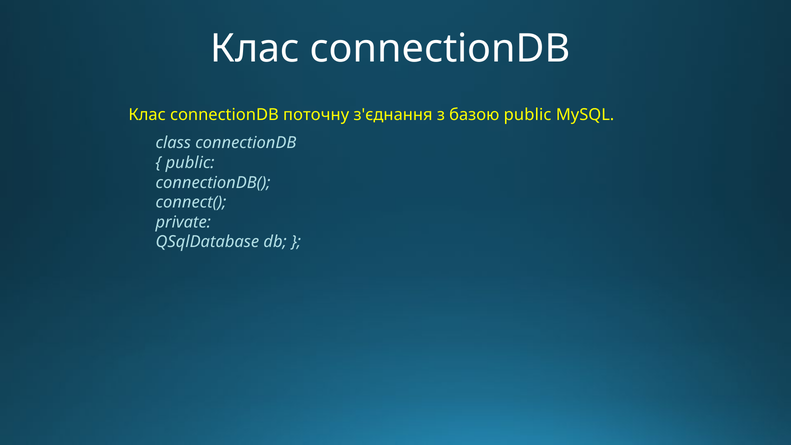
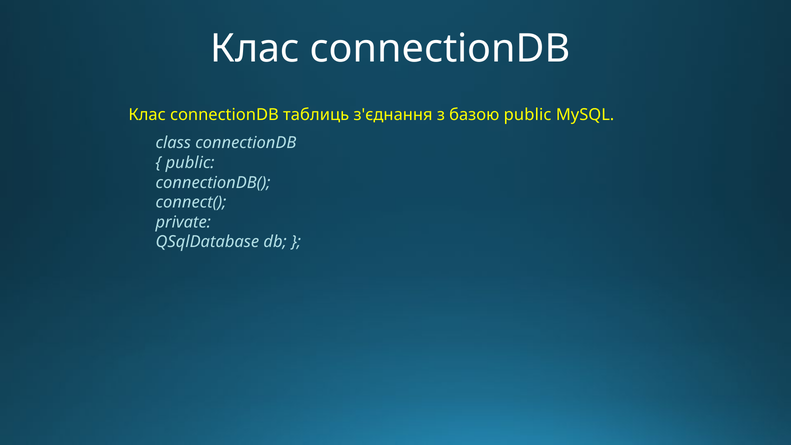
поточну: поточну -> таблиць (316, 115)
